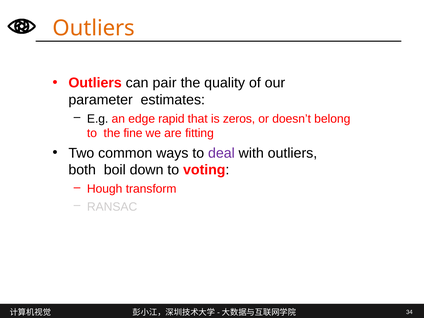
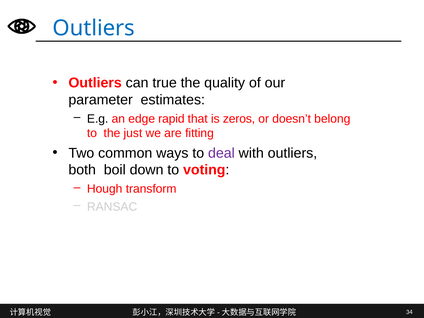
Outliers colour: orange -> blue (94, 28)
pair: pair -> true (165, 83)
fine: fine -> just (133, 133)
